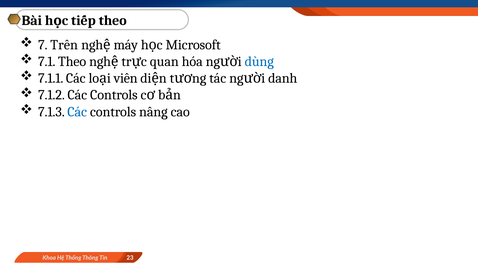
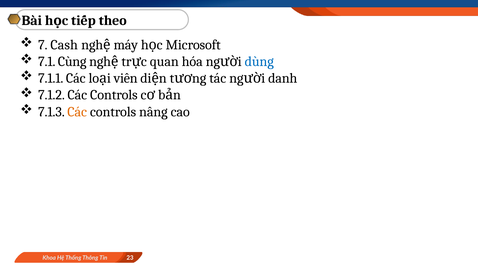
Trên: Trên -> Cash (64, 45)
7.1 Theo: Theo -> Cùng (72, 62)
Các colour: blue -> orange (77, 112)
